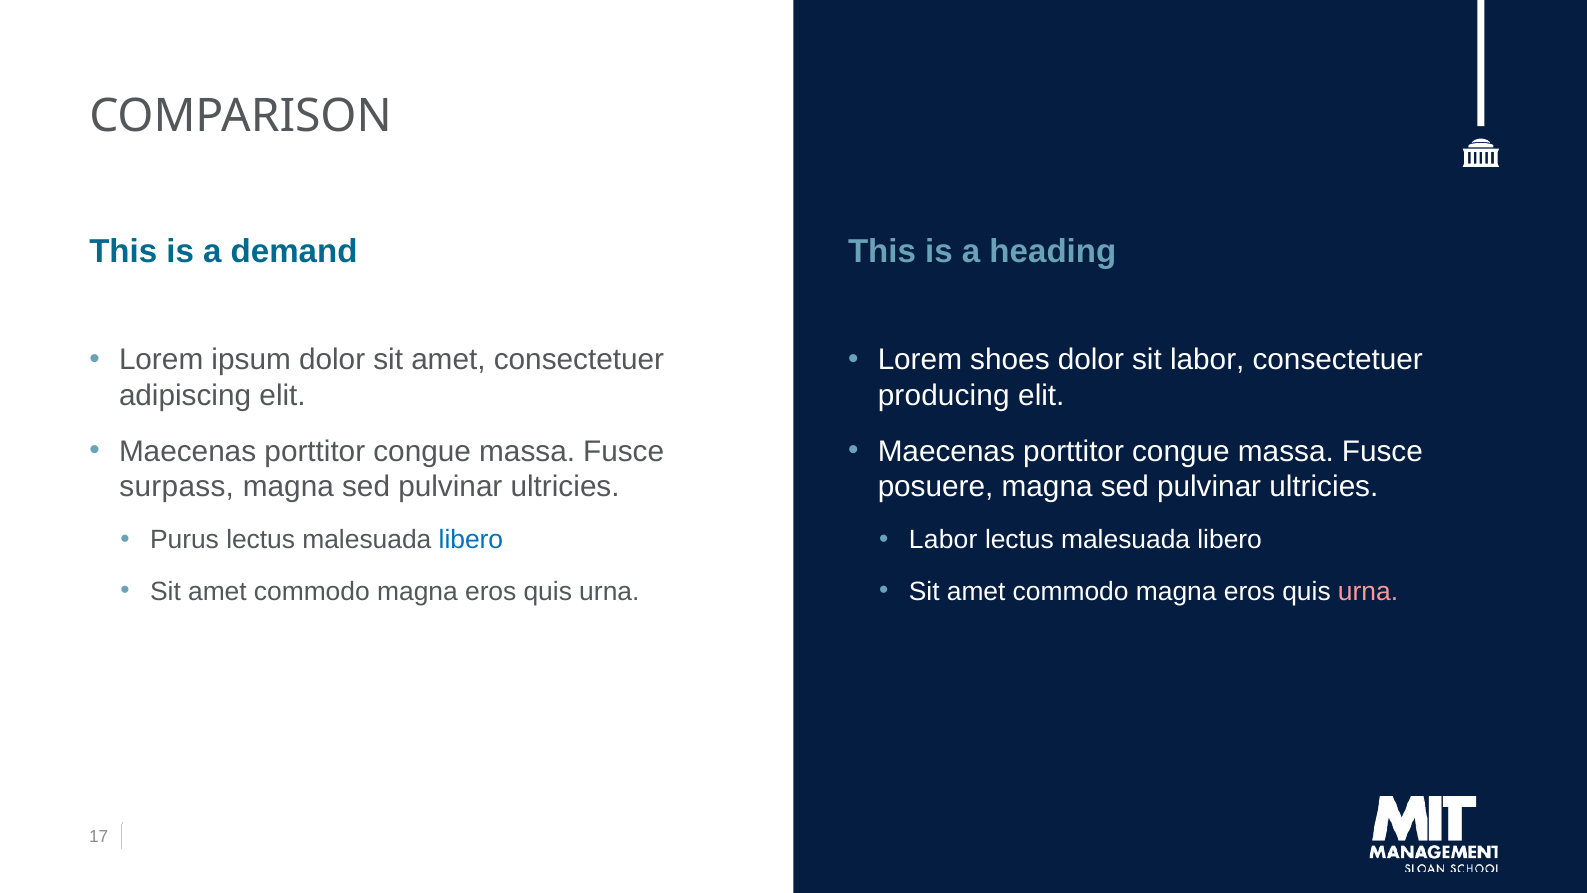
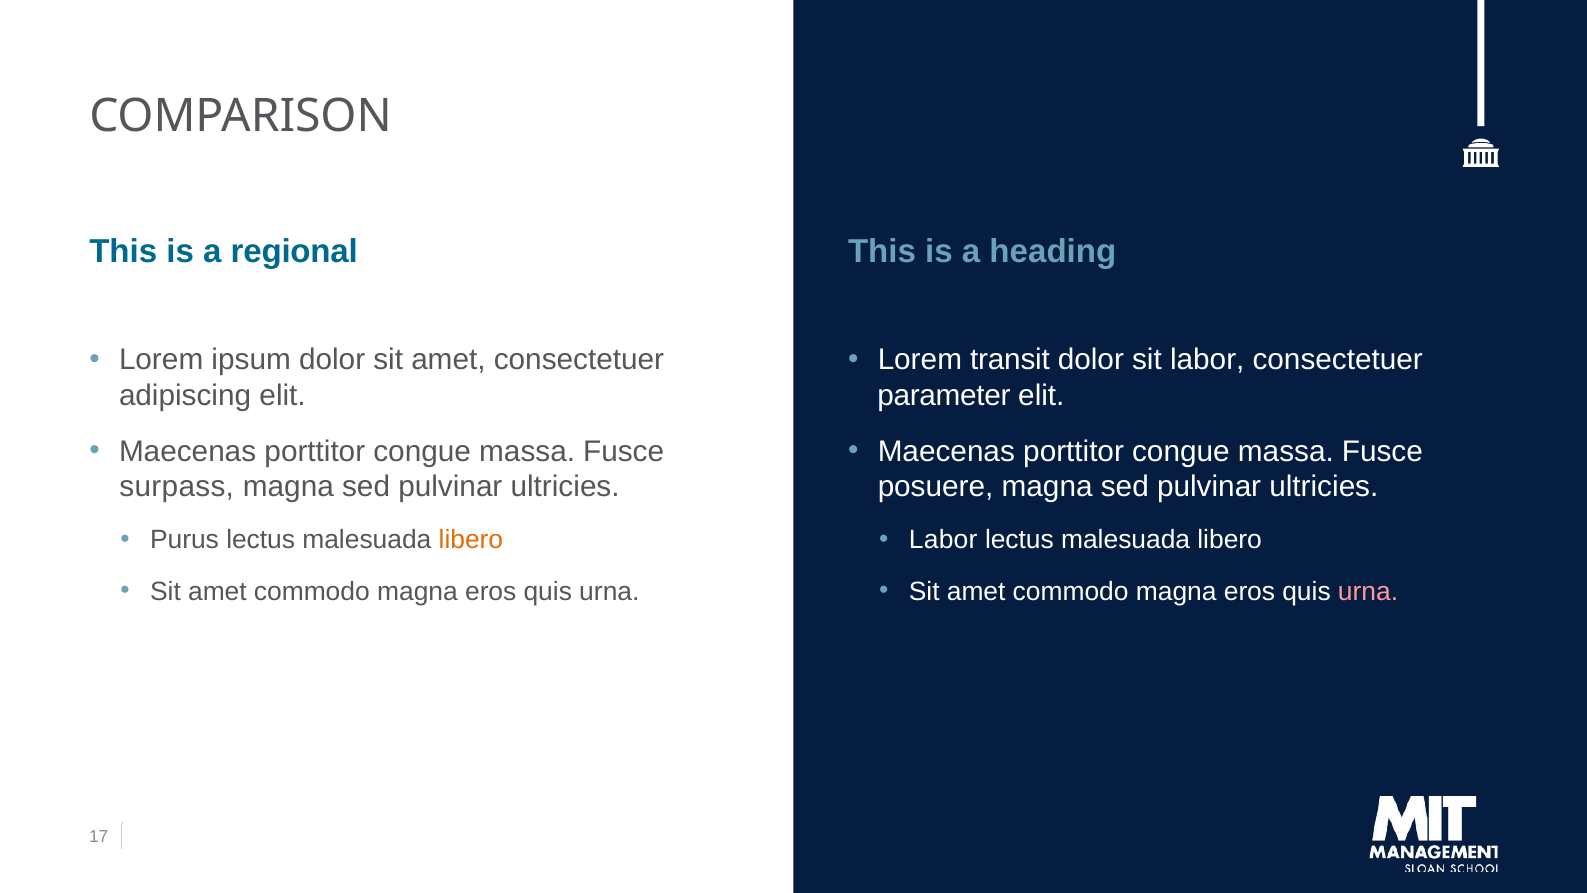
demand: demand -> regional (294, 251)
shoes: shoes -> transit (1010, 360)
producing: producing -> parameter (944, 396)
libero colour: blue -> orange (471, 540)
